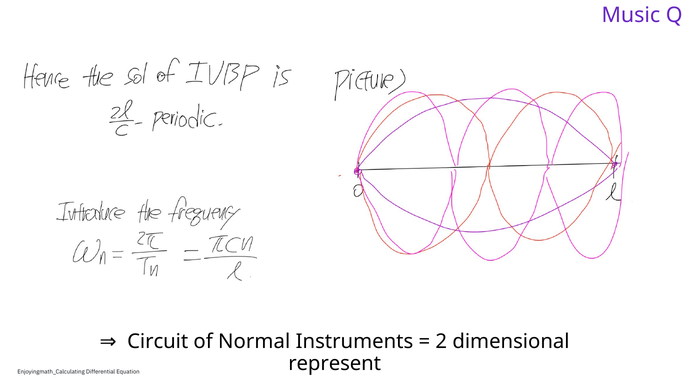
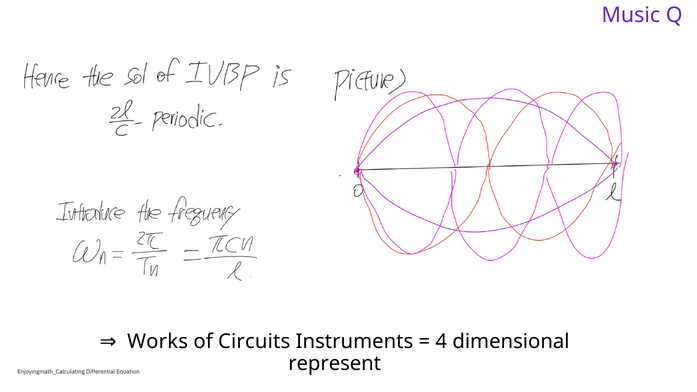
Circuit: Circuit -> Works (158, 342)
Normal: Normal -> Circuits (254, 342)
2: 2 -> 4 (441, 342)
